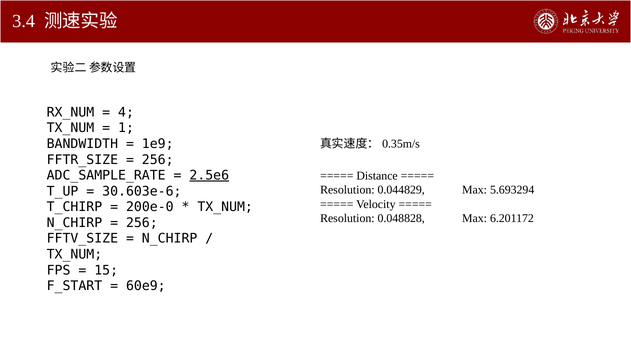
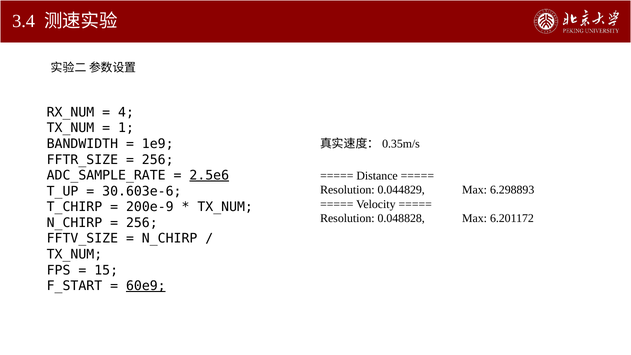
5.693294: 5.693294 -> 6.298893 (512, 190)
200e-0: 200e-0 -> 200e-9 (150, 207)
60e9 underline: none -> present (146, 286)
